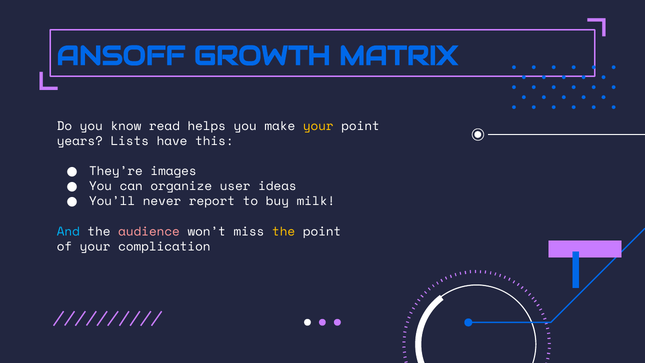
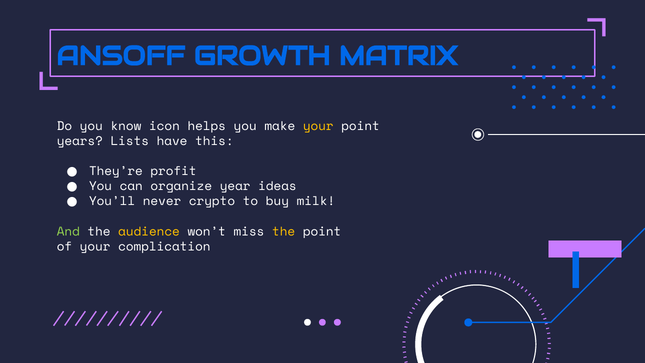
read: read -> icon (164, 126)
images: images -> profit (174, 171)
user: user -> year (235, 186)
report: report -> crypto (212, 201)
And colour: light blue -> light green (68, 231)
audience colour: pink -> yellow (149, 231)
